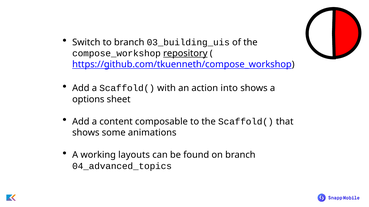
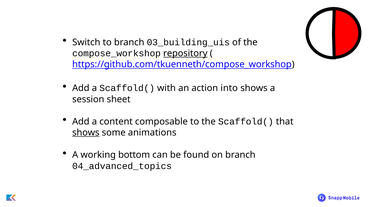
options: options -> session (88, 100)
shows underline: none -> present (86, 133)
layouts: layouts -> bottom (134, 155)
